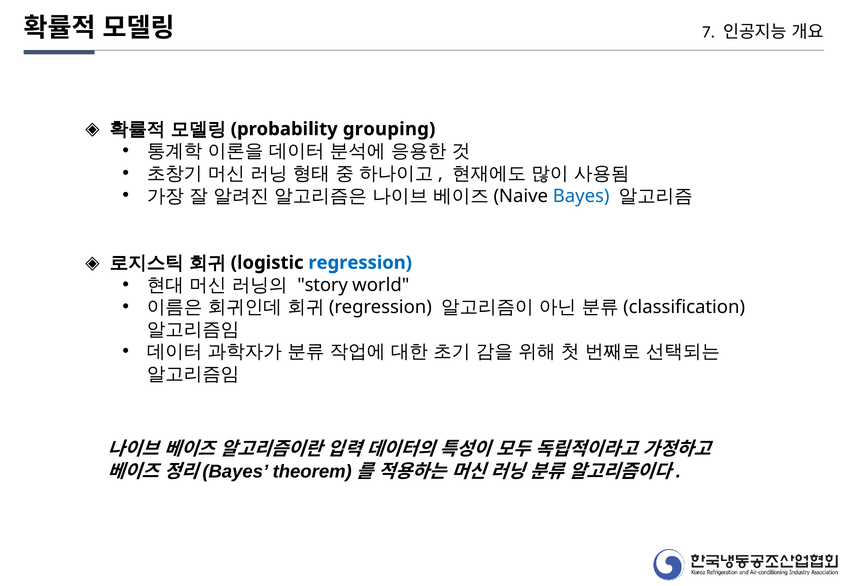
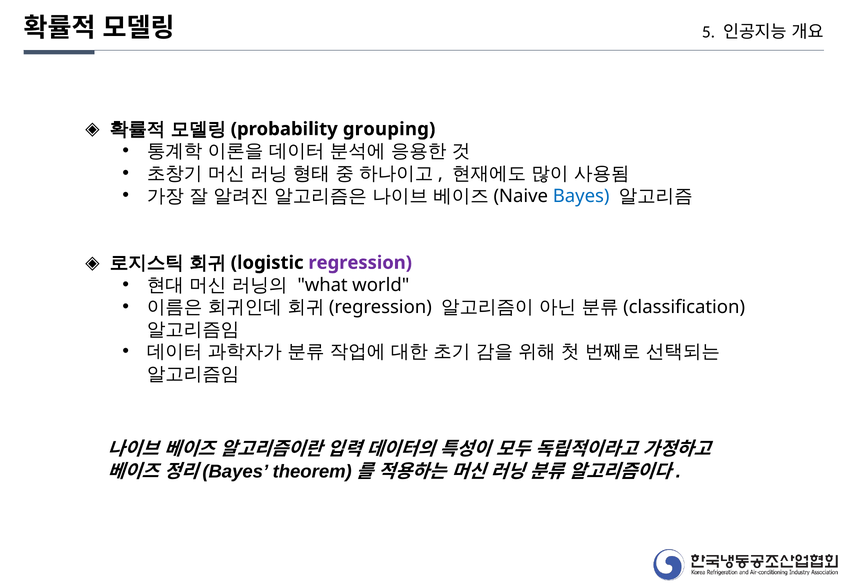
7: 7 -> 5 (709, 32)
regression colour: blue -> purple (360, 263)
story: story -> what (323, 285)
